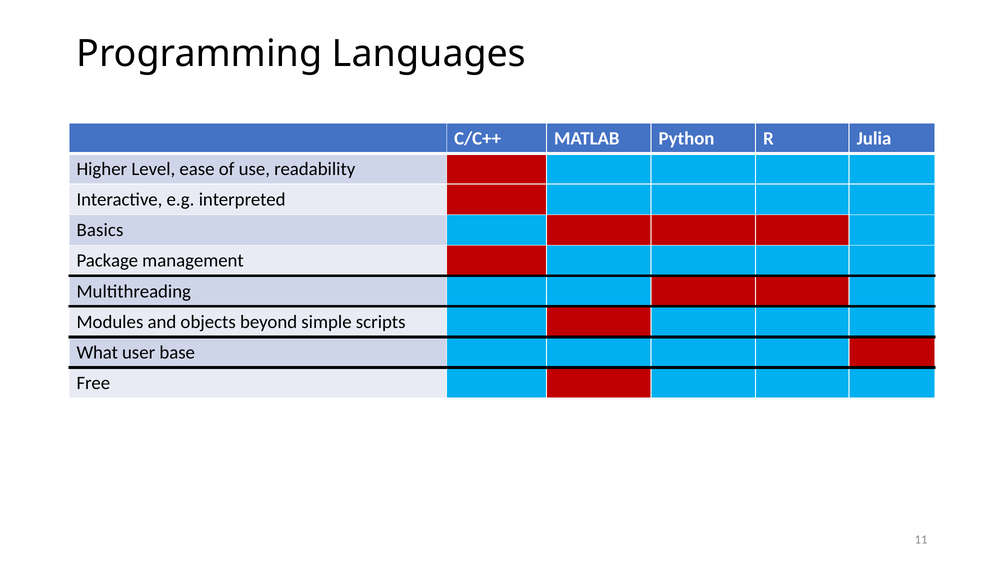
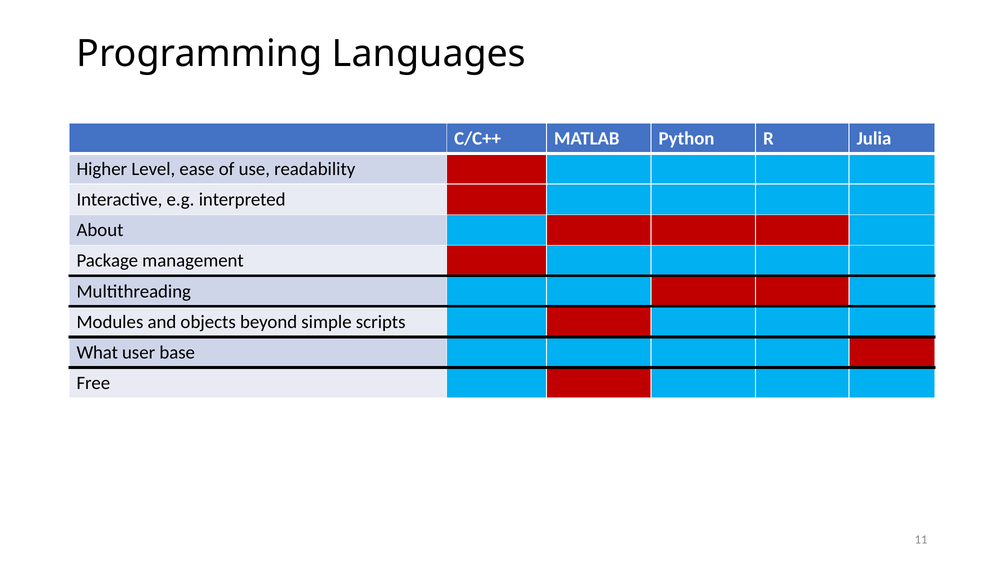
Basics: Basics -> About (100, 230)
